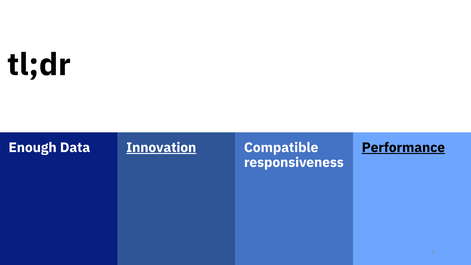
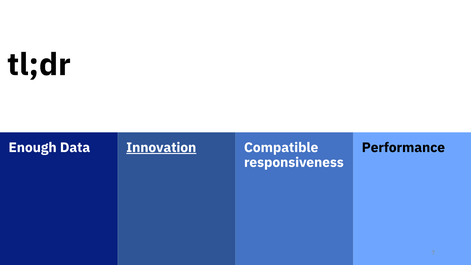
Performance underline: present -> none (403, 148)
